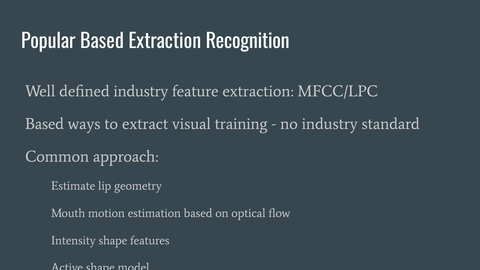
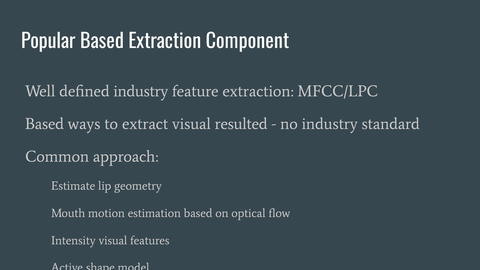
Recognition: Recognition -> Component (247, 42)
training: training -> resulted (241, 124)
Intensity shape: shape -> visual (113, 240)
